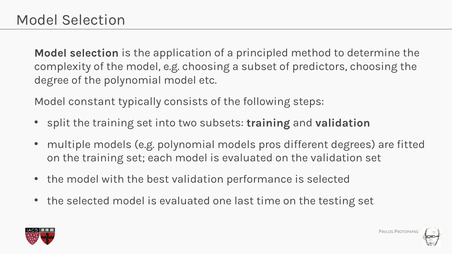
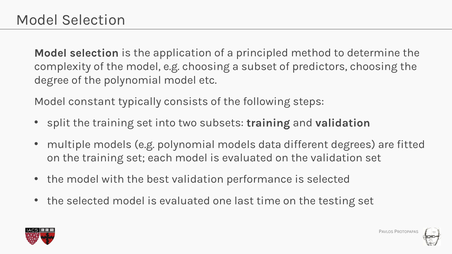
pros: pros -> data (270, 144)
